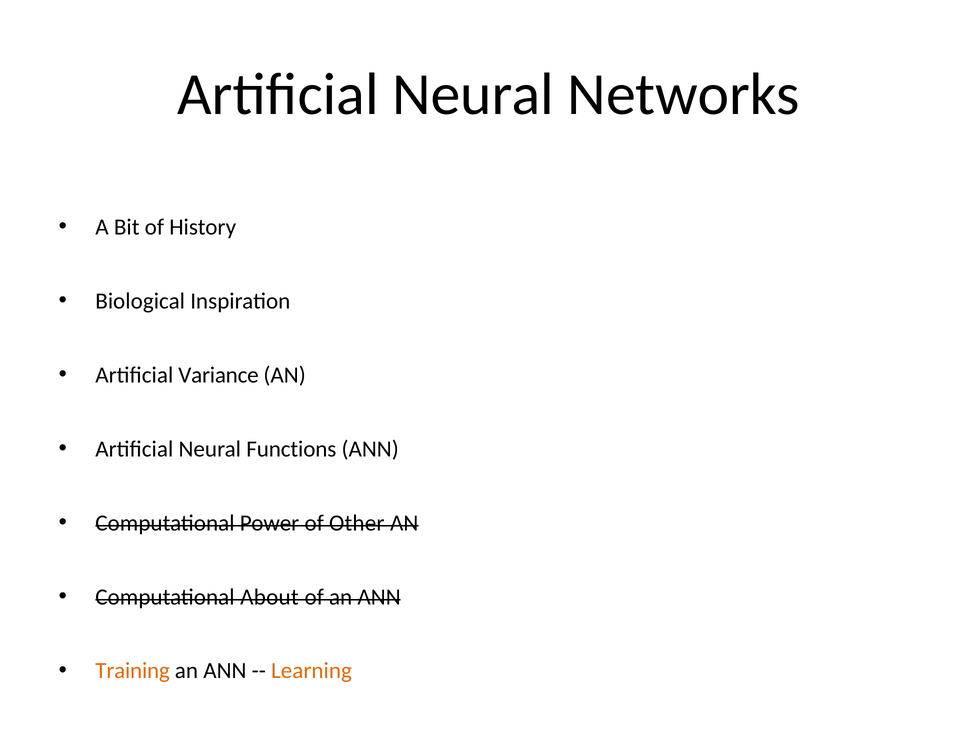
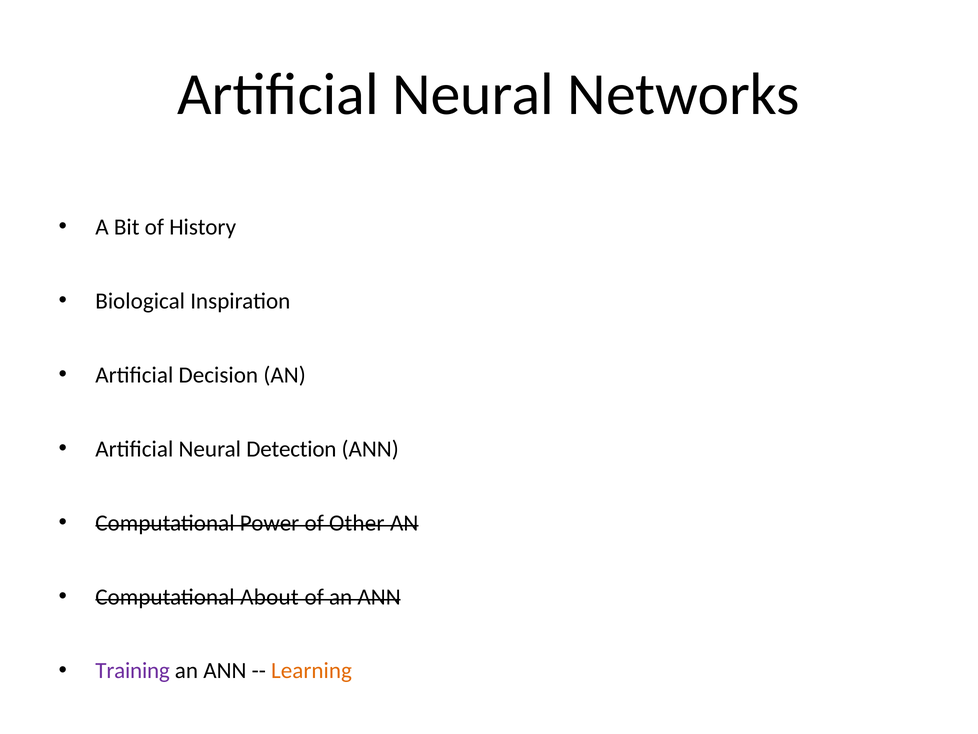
Variance: Variance -> Decision (218, 375)
Functions: Functions -> Detection (291, 449)
Training colour: orange -> purple (133, 670)
